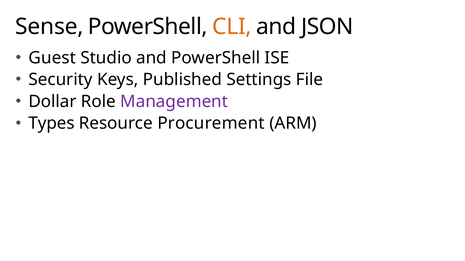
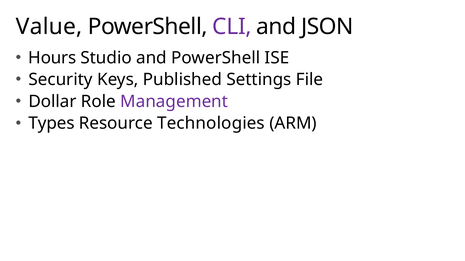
Sense: Sense -> Value (49, 27)
CLI colour: orange -> purple (232, 27)
Guest: Guest -> Hours (52, 58)
Procurement: Procurement -> Technologies (211, 124)
